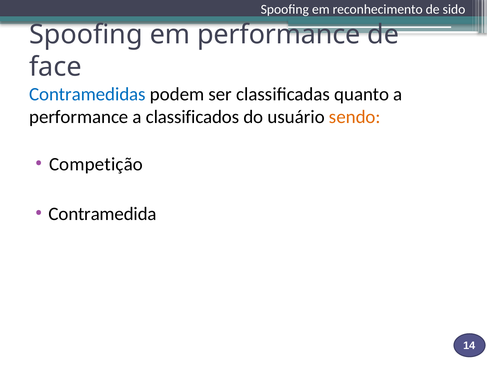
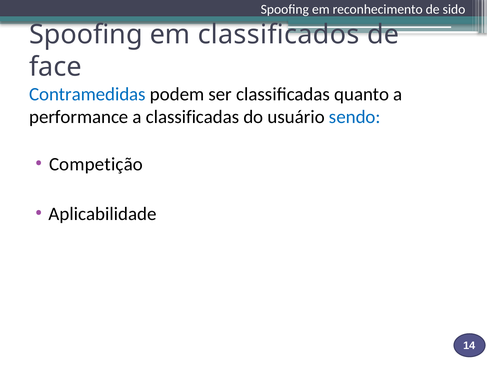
em performance: performance -> classificados (279, 34)
a classificados: classificados -> classificadas (193, 117)
sendo colour: orange -> blue (355, 117)
Contramedida: Contramedida -> Aplicabilidade (103, 214)
